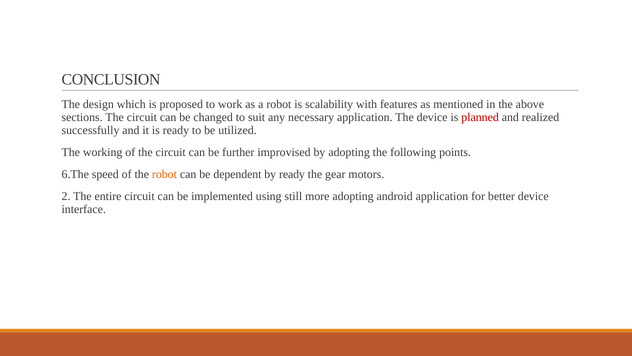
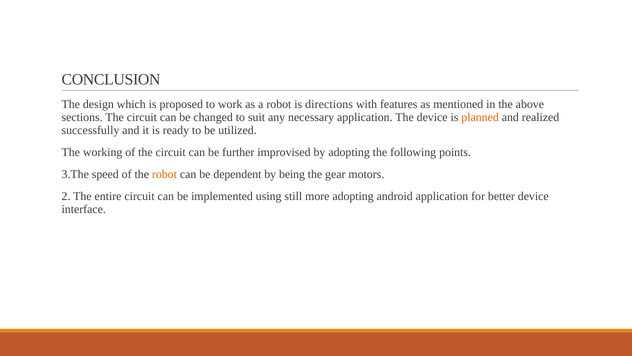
scalability: scalability -> directions (329, 104)
planned colour: red -> orange (480, 117)
6.The: 6.The -> 3.The (75, 174)
by ready: ready -> being (292, 174)
